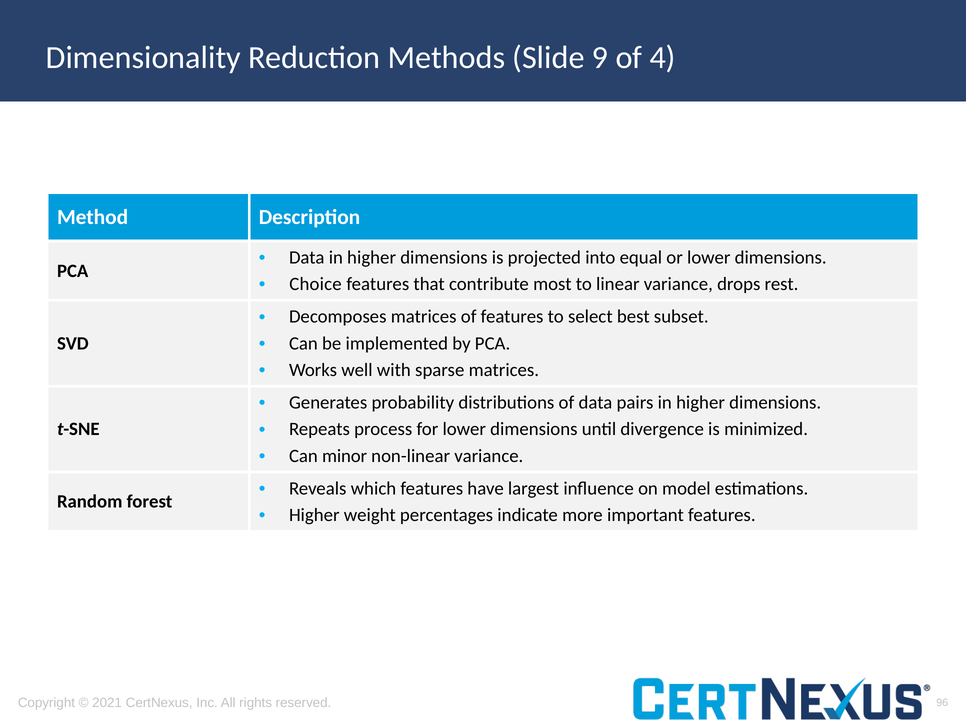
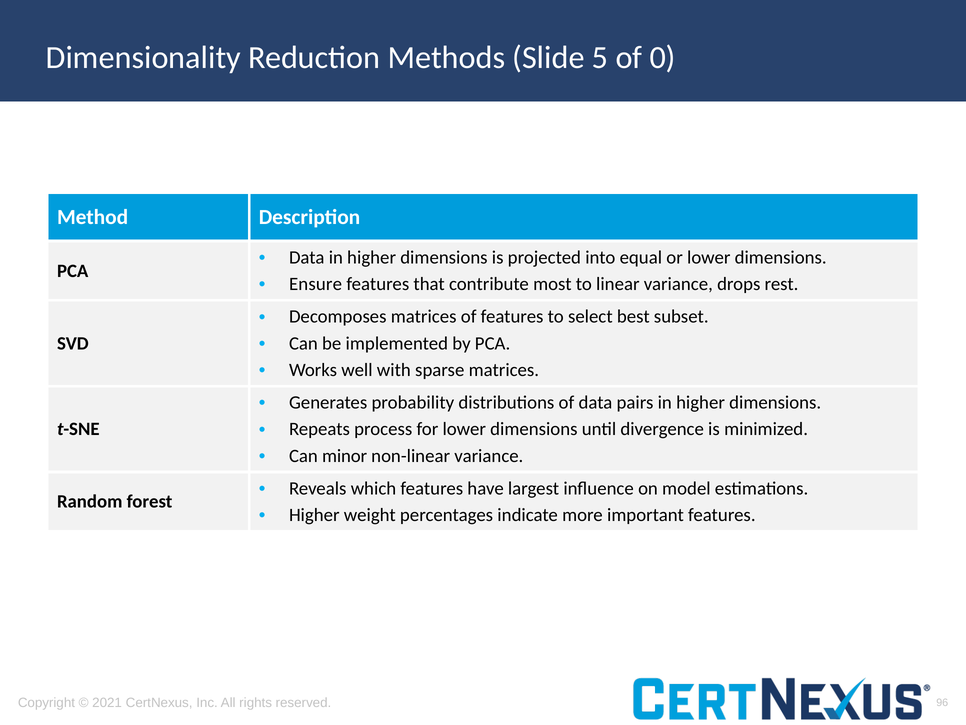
9: 9 -> 5 (600, 57)
4: 4 -> 0 (663, 57)
Choice: Choice -> Ensure (316, 284)
